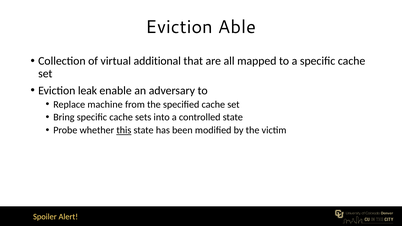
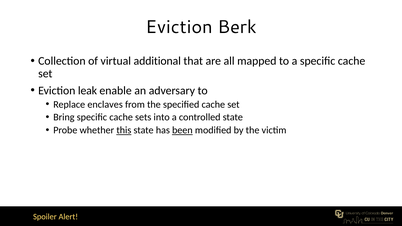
Able: Able -> Berk (237, 27)
machine: machine -> enclaves (105, 104)
been underline: none -> present (182, 130)
